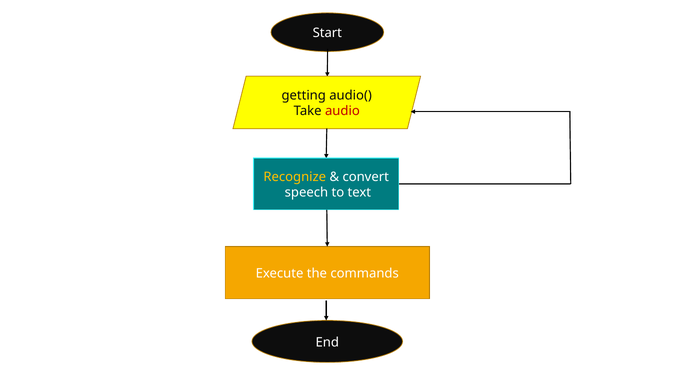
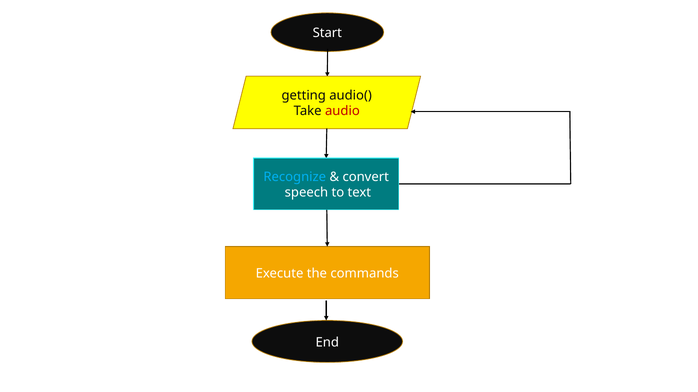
Recognize colour: yellow -> light blue (295, 177)
